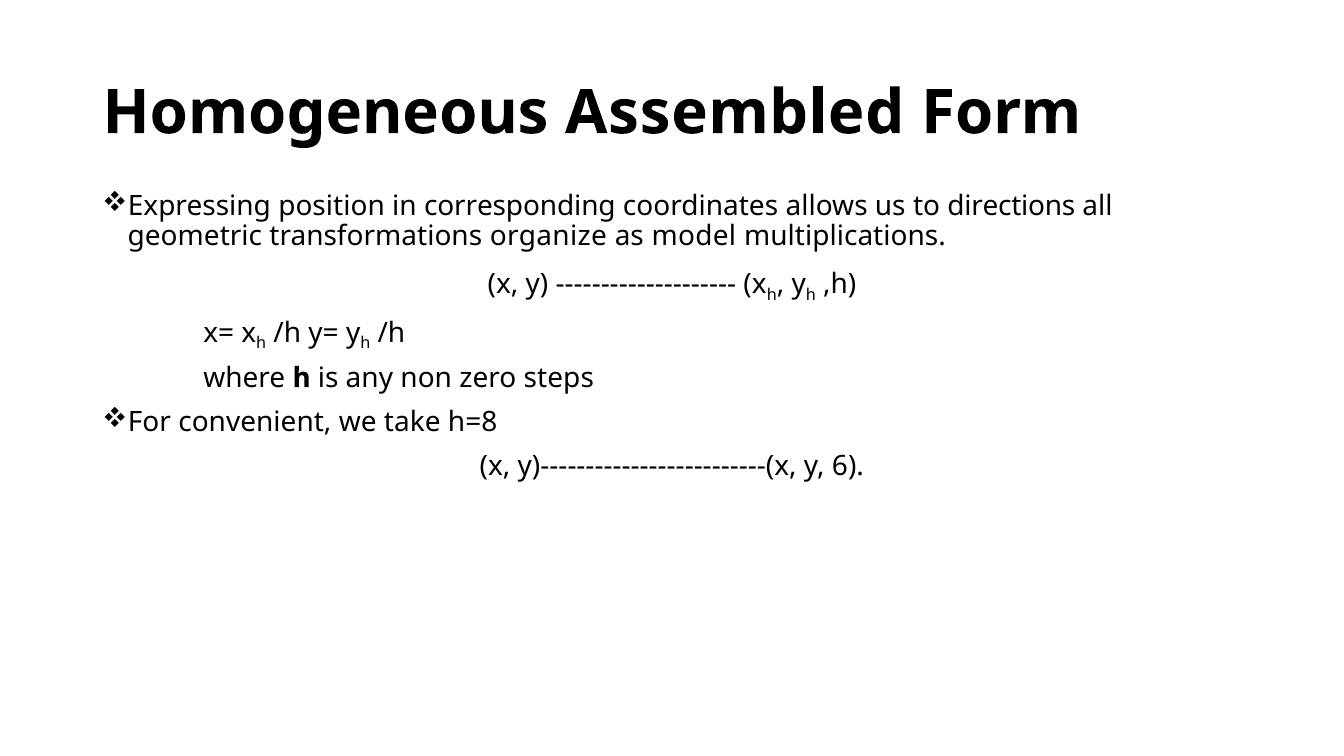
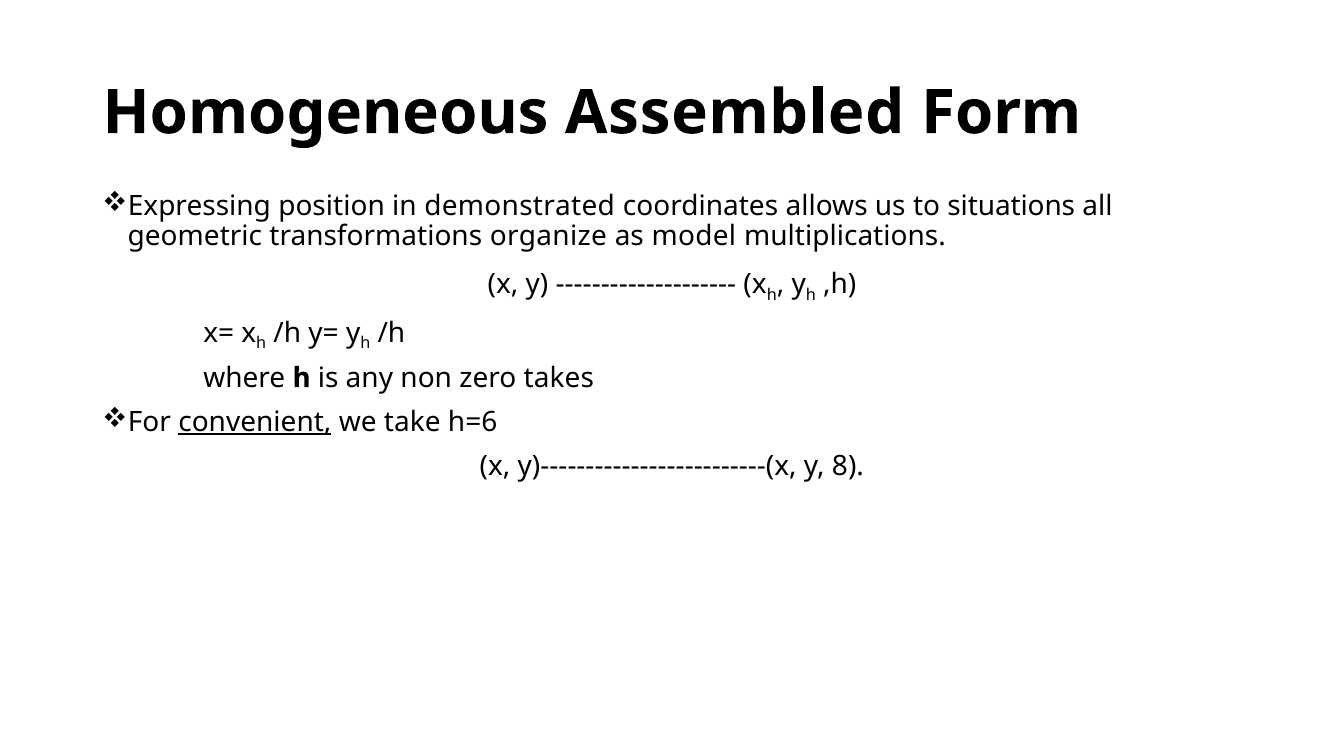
corresponding: corresponding -> demonstrated (520, 206)
directions: directions -> situations (1011, 206)
steps: steps -> takes (559, 378)
convenient underline: none -> present (255, 422)
h=8: h=8 -> h=6 (473, 422)
6: 6 -> 8 (848, 467)
